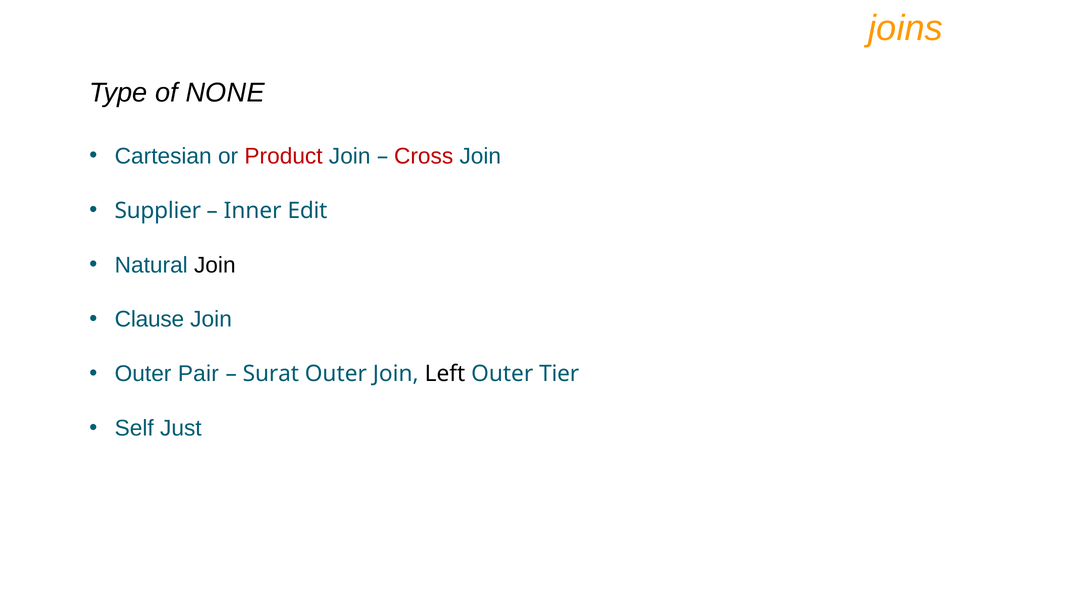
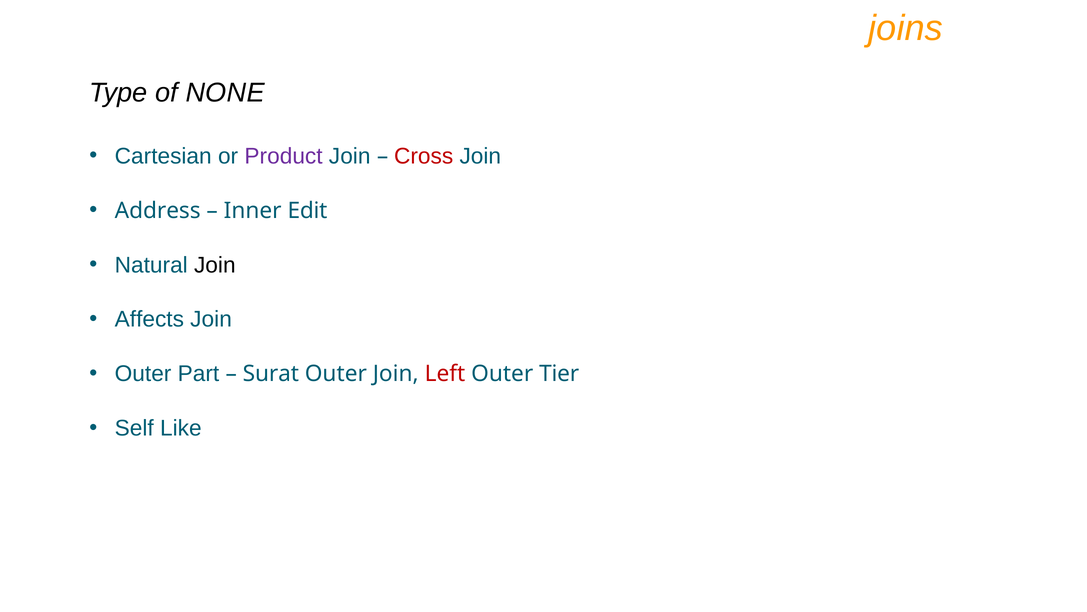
Product colour: red -> purple (284, 156)
Supplier: Supplier -> Address (158, 210)
Clause: Clause -> Affects (149, 319)
Pair: Pair -> Part (198, 374)
Left colour: black -> red (445, 374)
Just: Just -> Like (181, 428)
